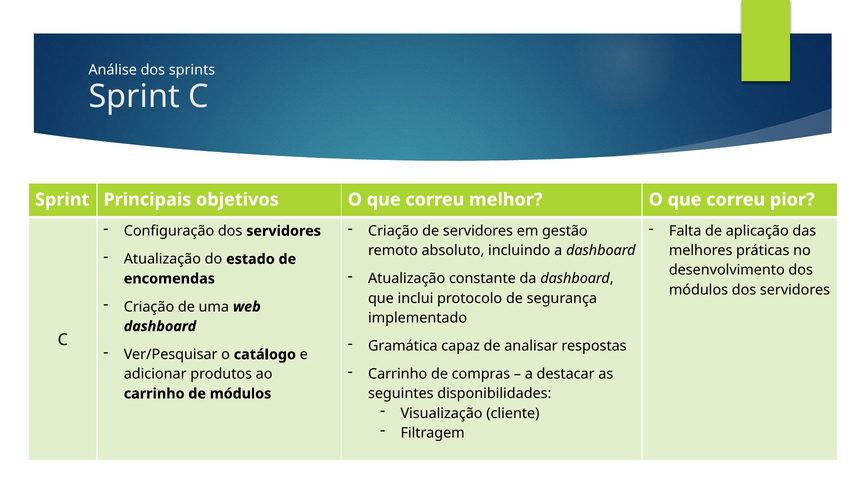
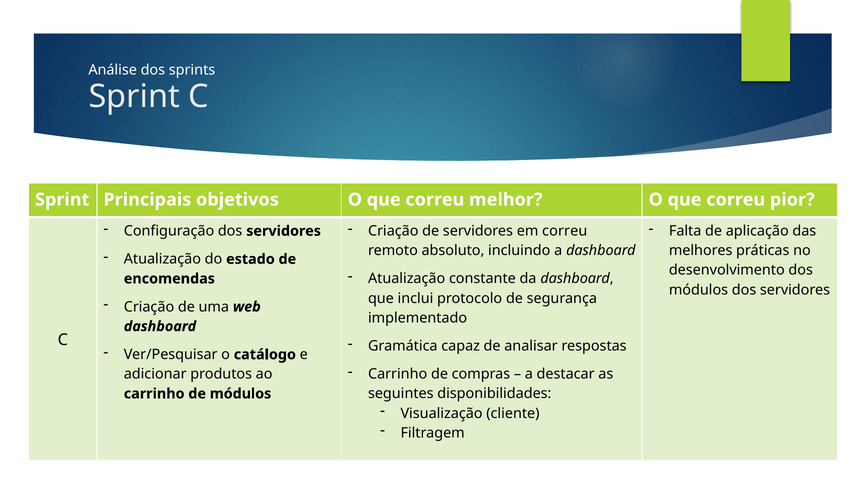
em gestão: gestão -> correu (565, 231)
